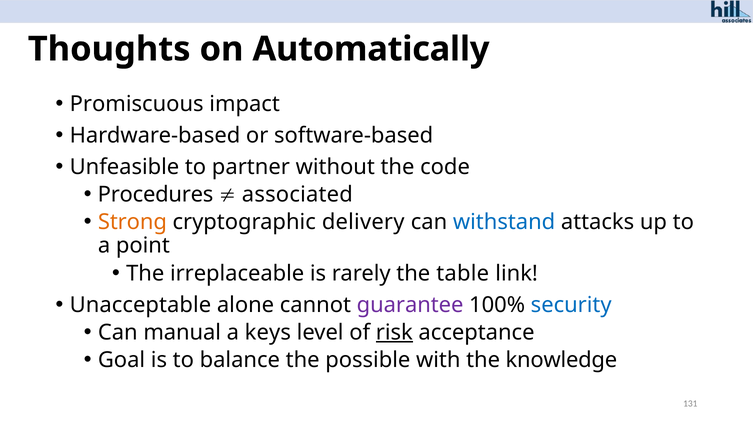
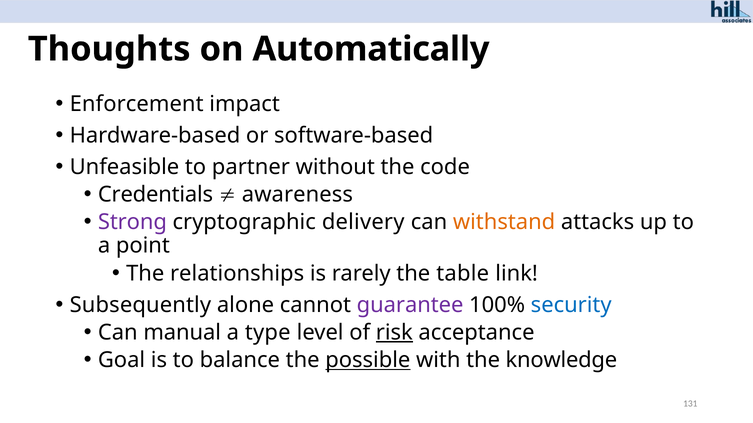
Promiscuous: Promiscuous -> Enforcement (137, 104)
Procedures: Procedures -> Credentials (156, 195)
associated: associated -> awareness (297, 195)
Strong colour: orange -> purple (132, 222)
withstand colour: blue -> orange (504, 222)
irreplaceable: irreplaceable -> relationships (237, 274)
Unacceptable: Unacceptable -> Subsequently (140, 305)
keys: keys -> type (268, 333)
possible underline: none -> present (368, 361)
